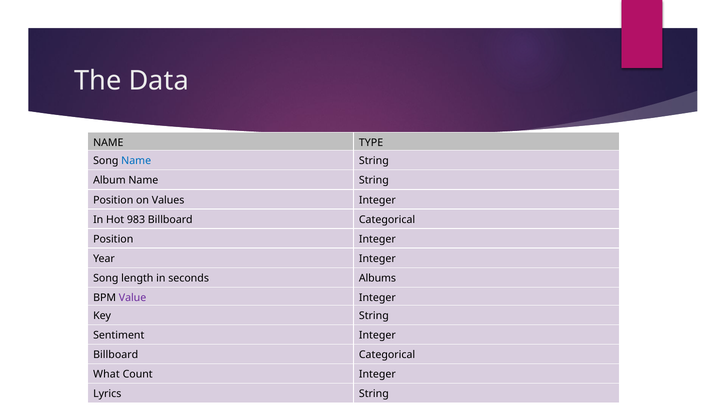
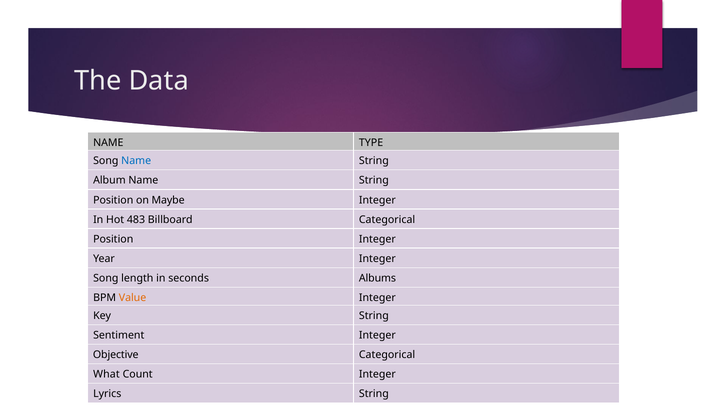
Values: Values -> Maybe (168, 200)
983: 983 -> 483 (136, 220)
Value colour: purple -> orange (133, 298)
Billboard: Billboard -> Objective (116, 355)
